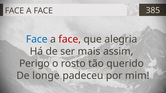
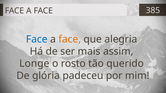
face colour: red -> orange (70, 39)
Perigo: Perigo -> Longe (34, 64)
longe: longe -> glória (46, 76)
